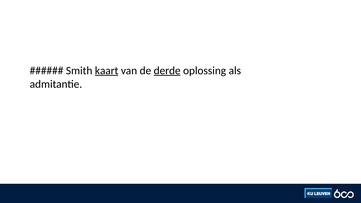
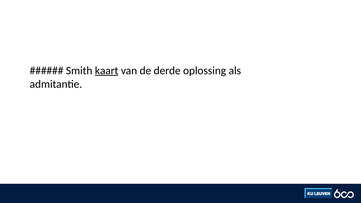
derde underline: present -> none (167, 71)
